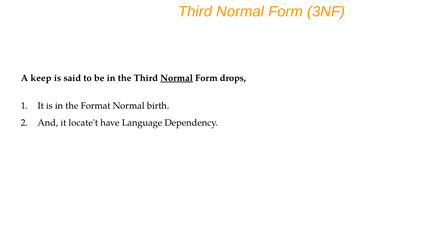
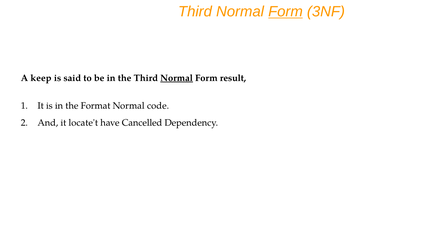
Form underline: none -> present (285, 12)
drops: drops -> result (233, 78)
birth: birth -> code (158, 106)
Language: Language -> Cancelled (142, 123)
